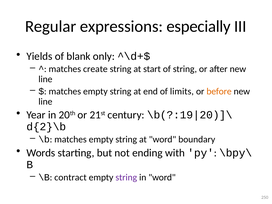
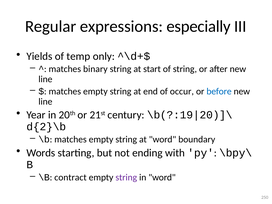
blank: blank -> temp (78, 56)
create: create -> binary (95, 69)
limits: limits -> occur (182, 91)
before colour: orange -> blue (219, 91)
